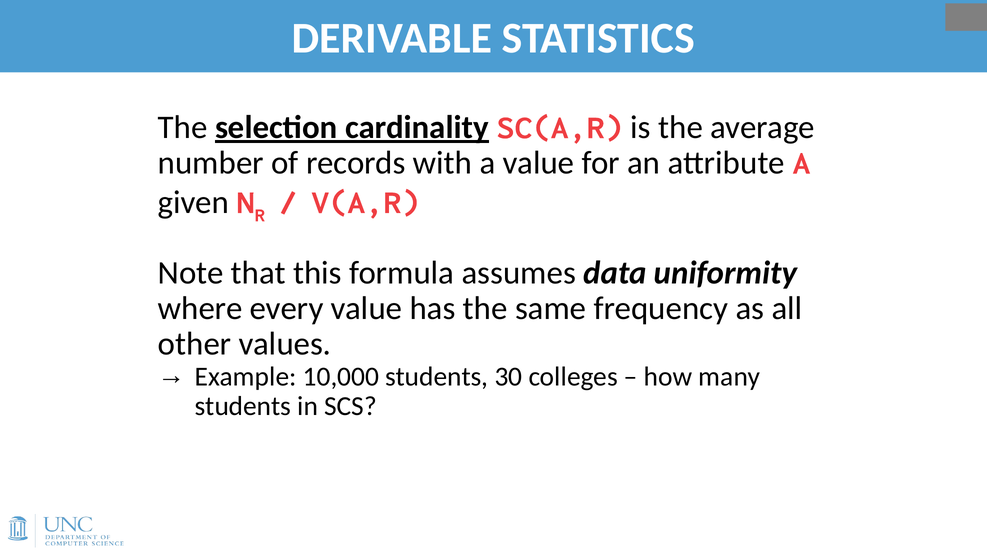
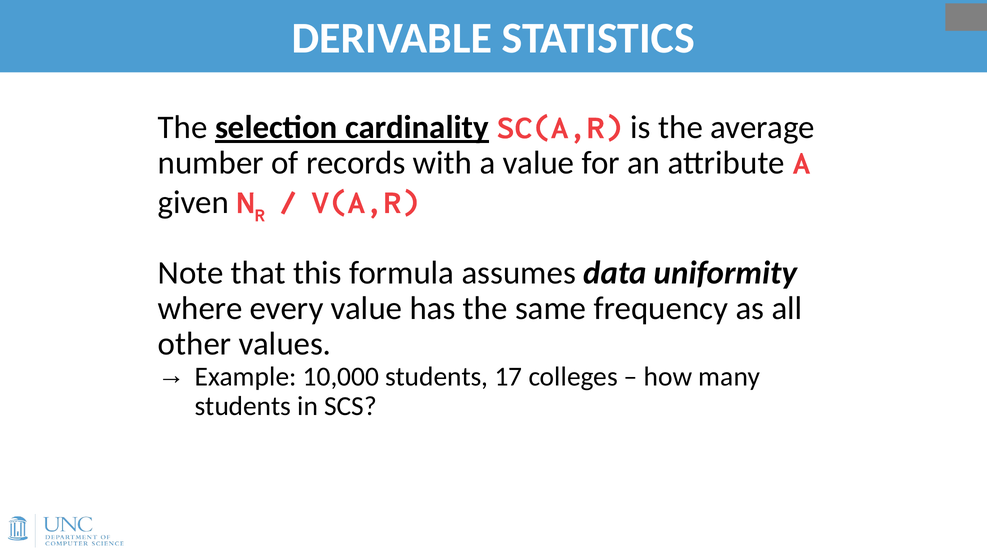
30: 30 -> 17 (508, 377)
